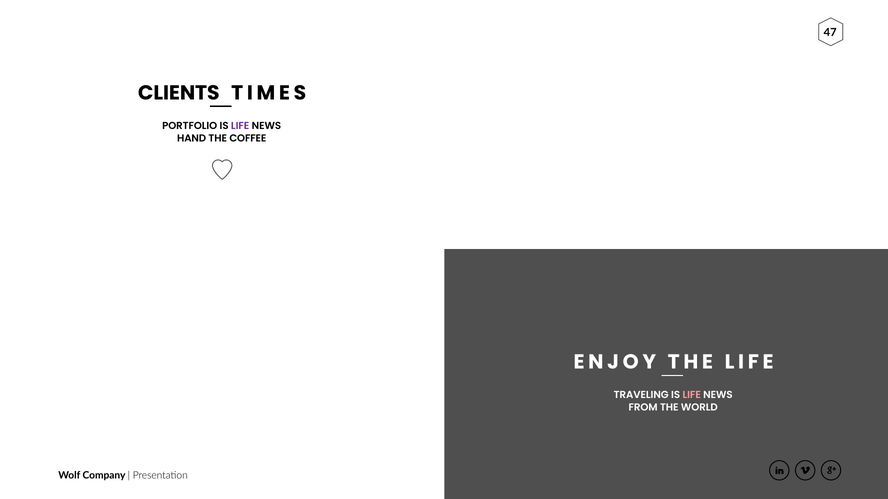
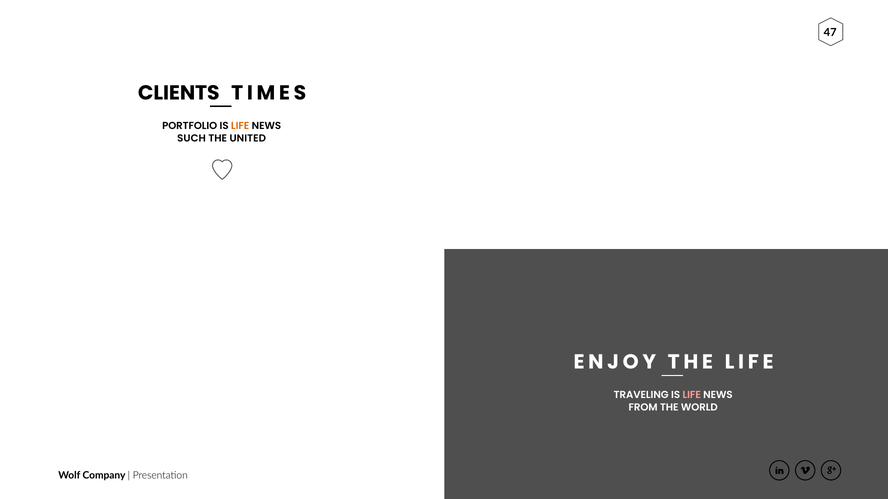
LIFE colour: purple -> orange (240, 126)
HAND: HAND -> SUCH (192, 139)
COFFEE: COFFEE -> UNITED (248, 139)
